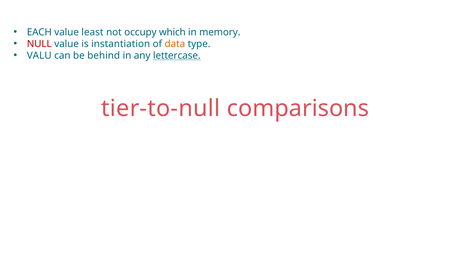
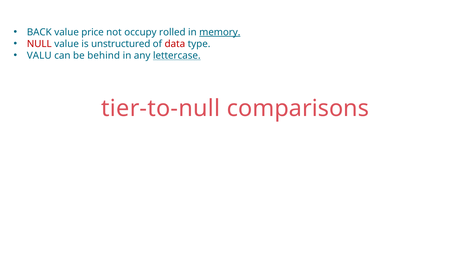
EACH: EACH -> BACK (39, 32)
least: least -> price (93, 32)
which: which -> rolled (172, 32)
memory underline: none -> present (220, 32)
instantiation: instantiation -> unstructured (121, 44)
data colour: orange -> red (175, 44)
